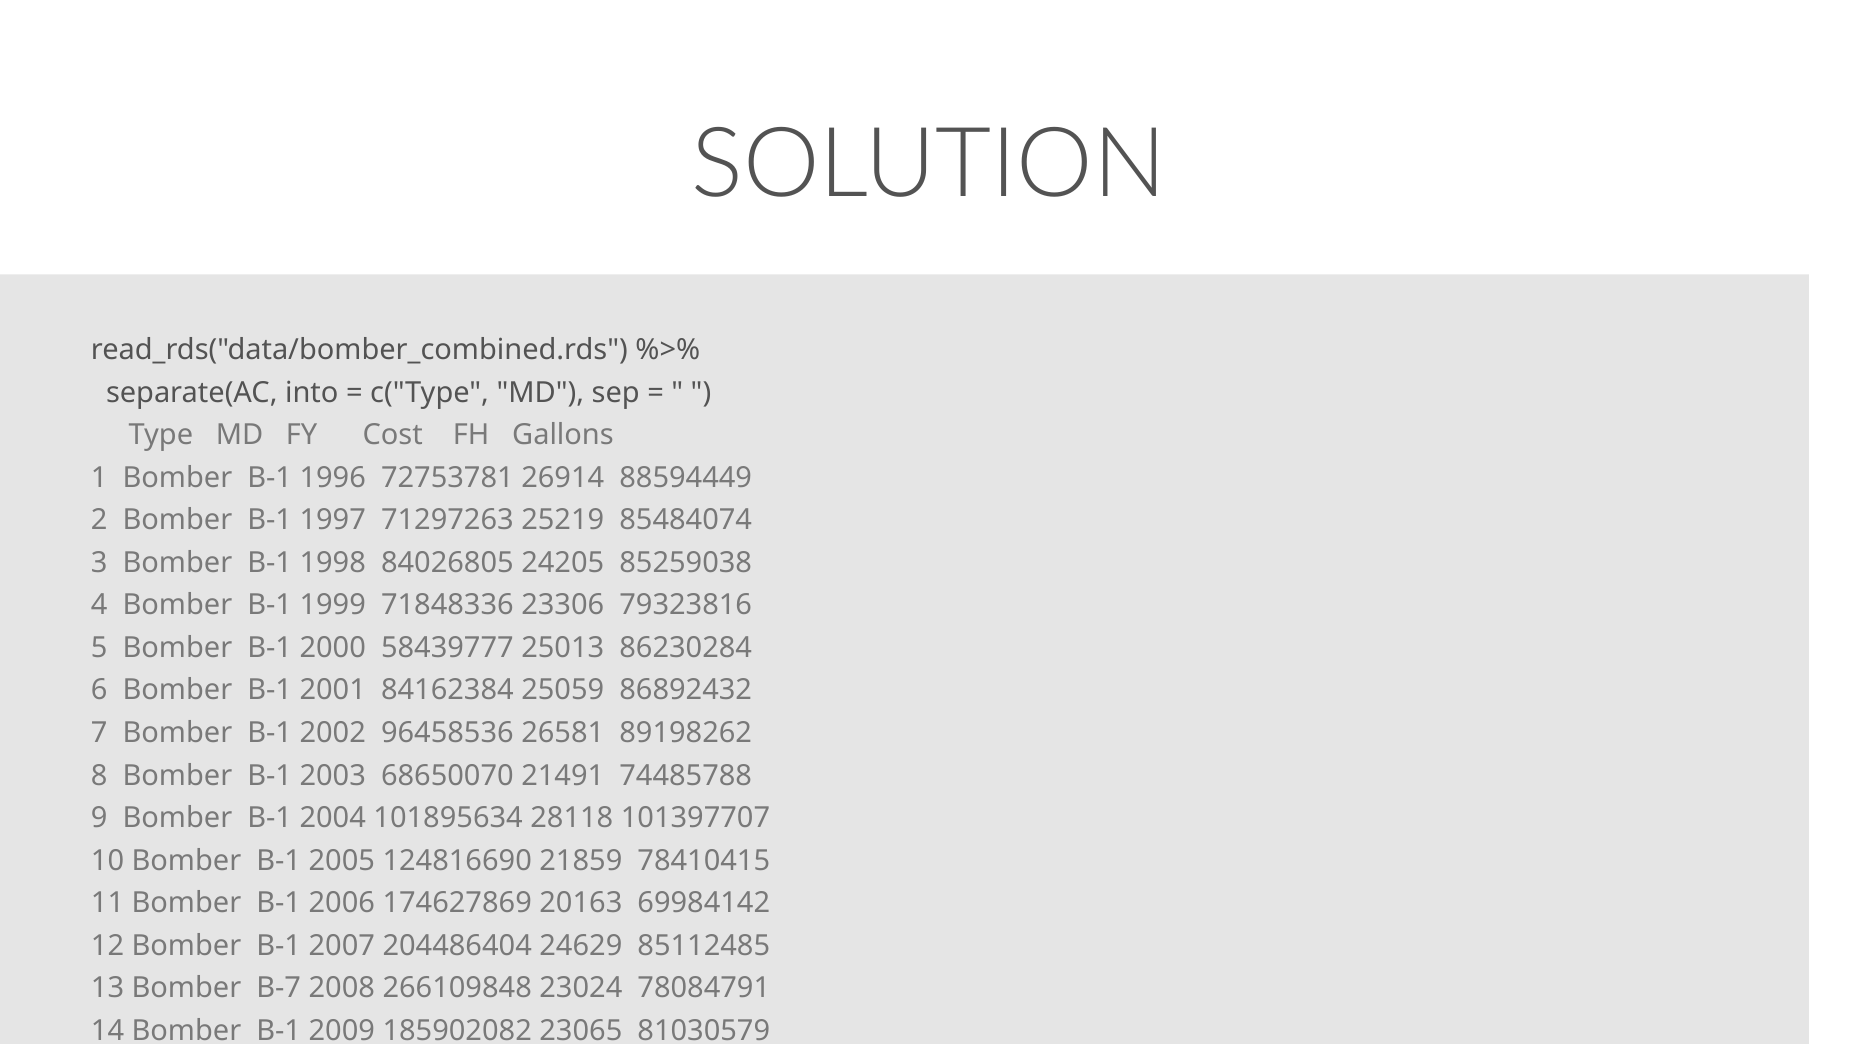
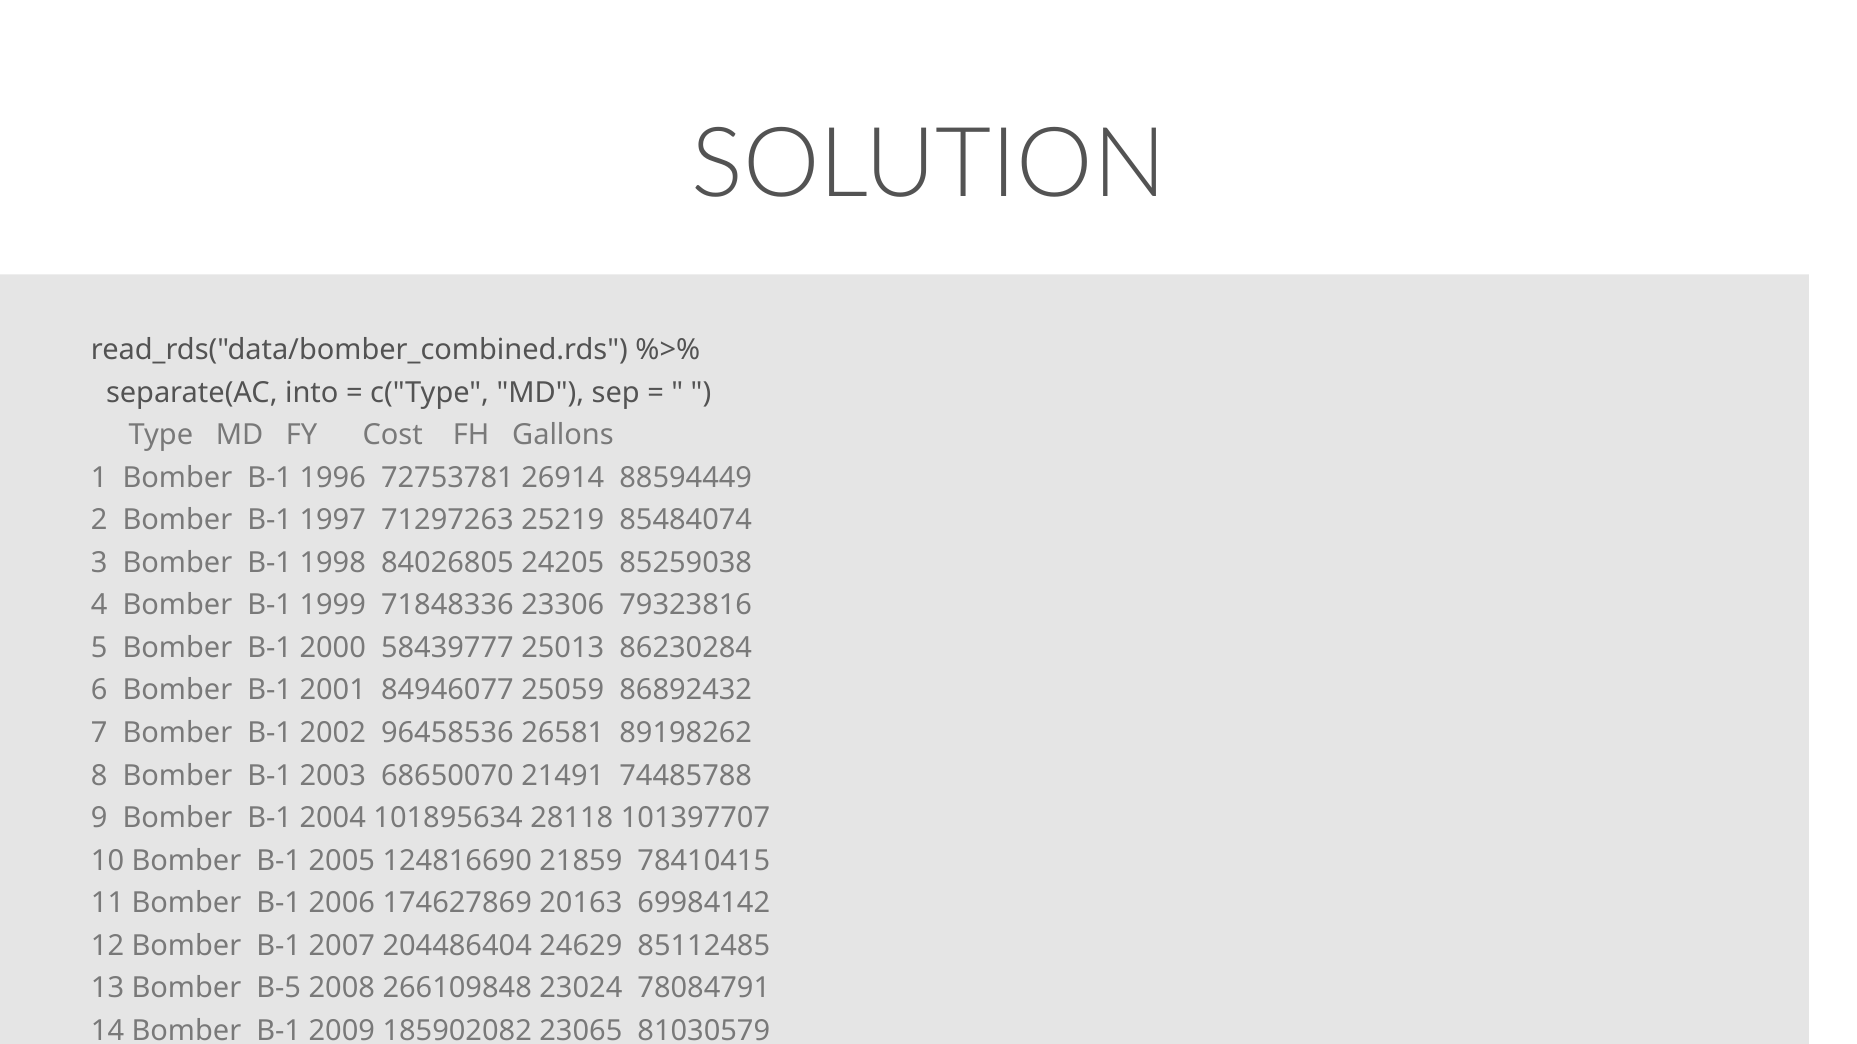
84162384: 84162384 -> 84946077 (447, 691)
B-7: B-7 -> B-5 (279, 989)
